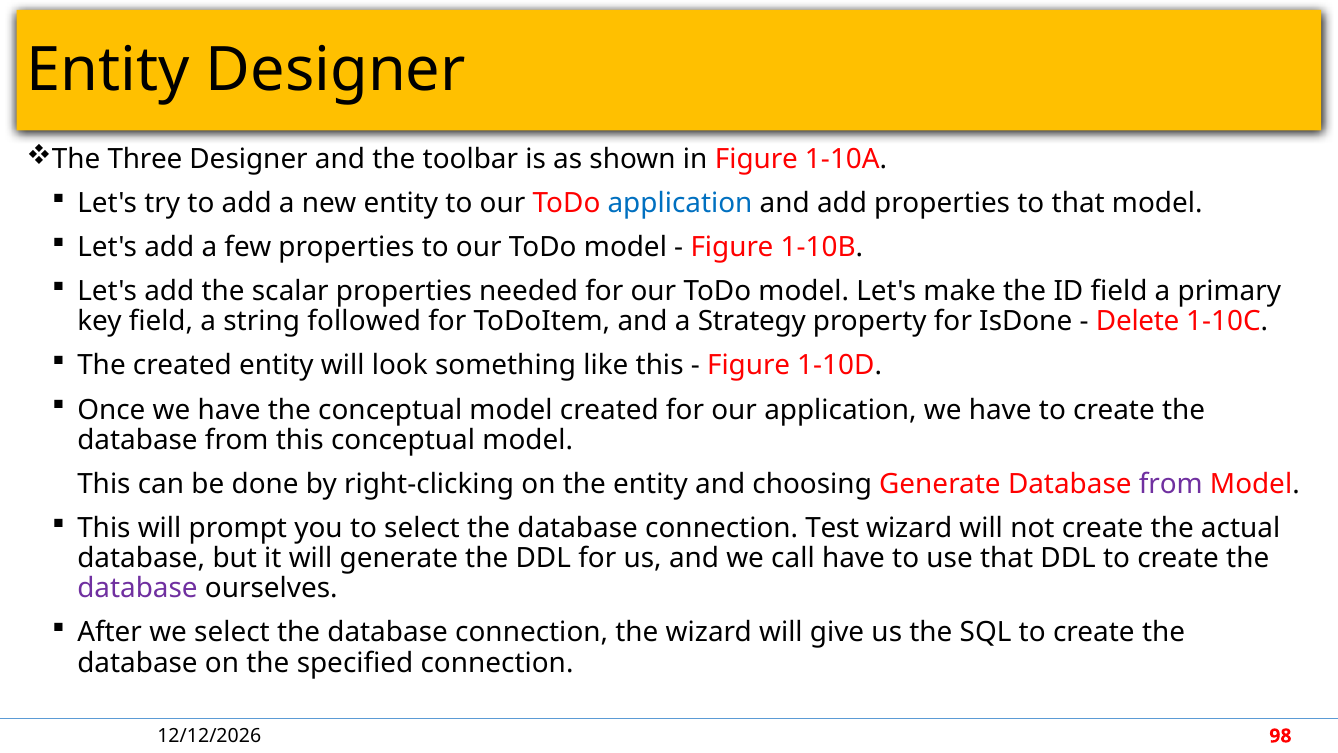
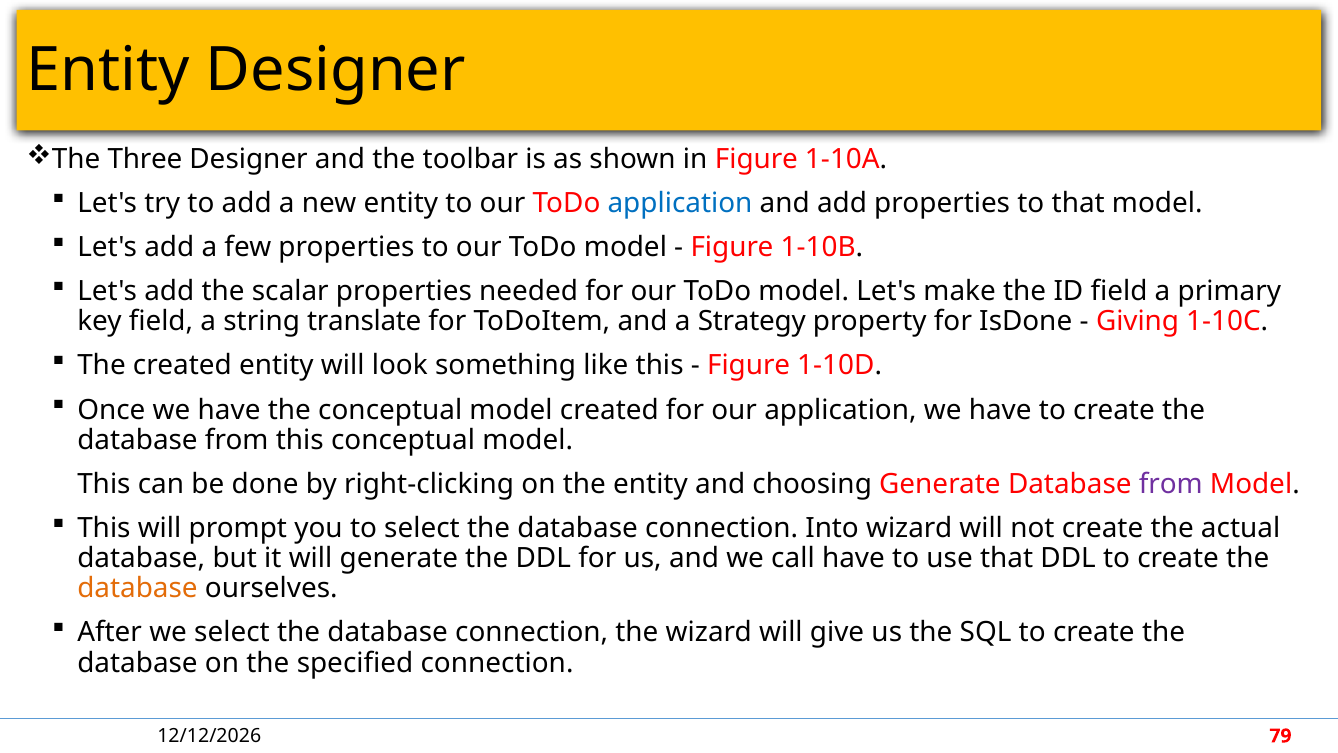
followed: followed -> translate (364, 321)
Delete: Delete -> Giving (1138, 321)
Test: Test -> Into (832, 528)
database colour: purple -> orange (137, 588)
98: 98 -> 79 (1280, 736)
